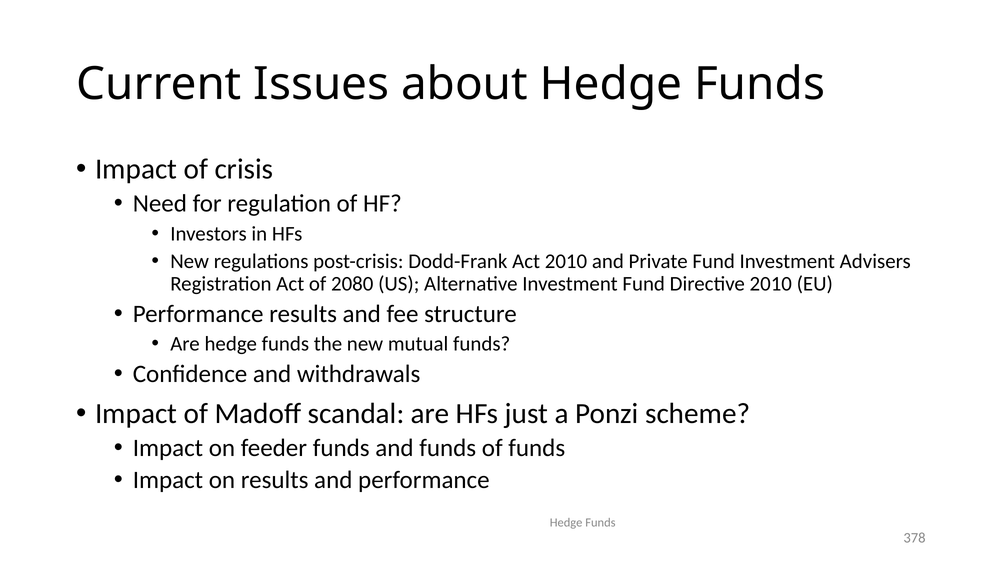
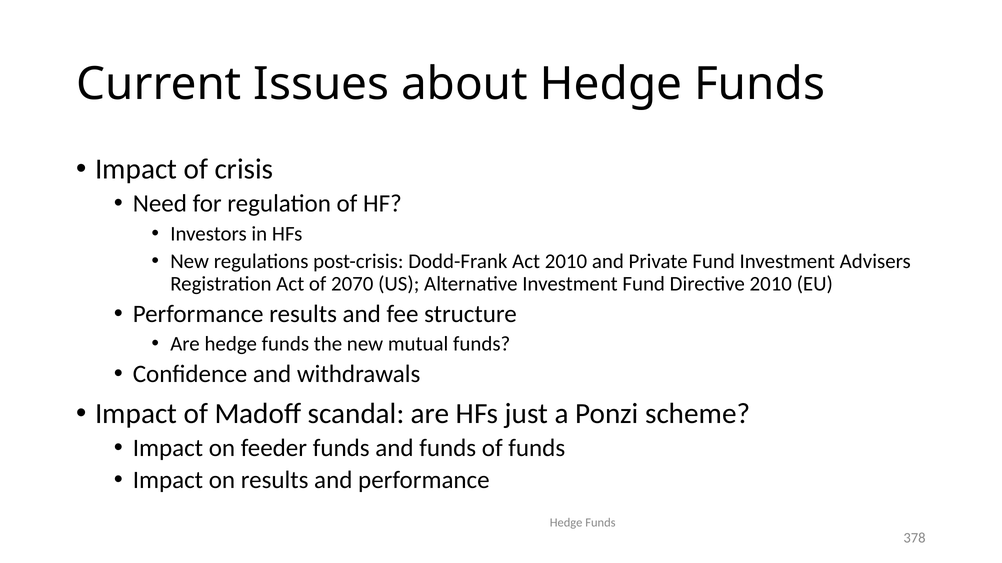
2080: 2080 -> 2070 (352, 284)
